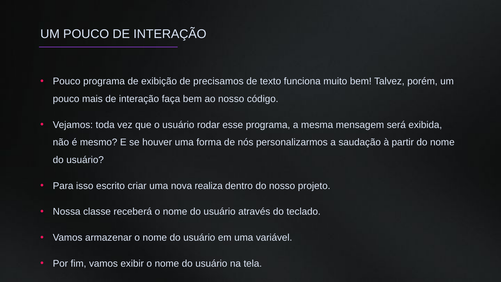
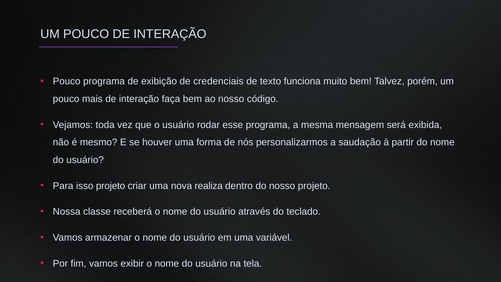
precisamos: precisamos -> credenciais (218, 81)
isso escrito: escrito -> projeto (111, 186)
